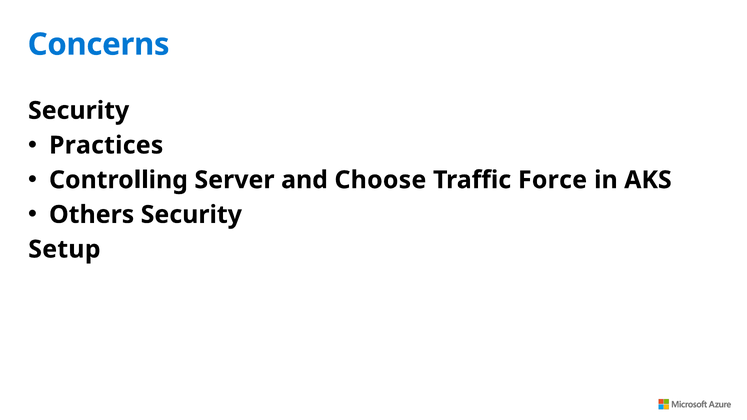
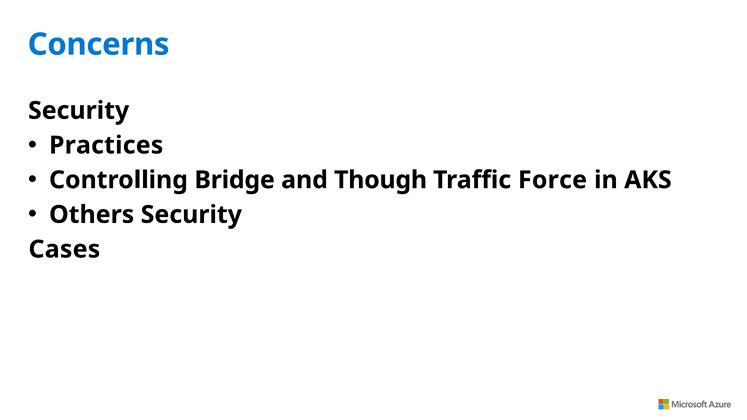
Server: Server -> Bridge (235, 180)
Choose: Choose -> Though (381, 180)
Setup: Setup -> Cases (64, 249)
